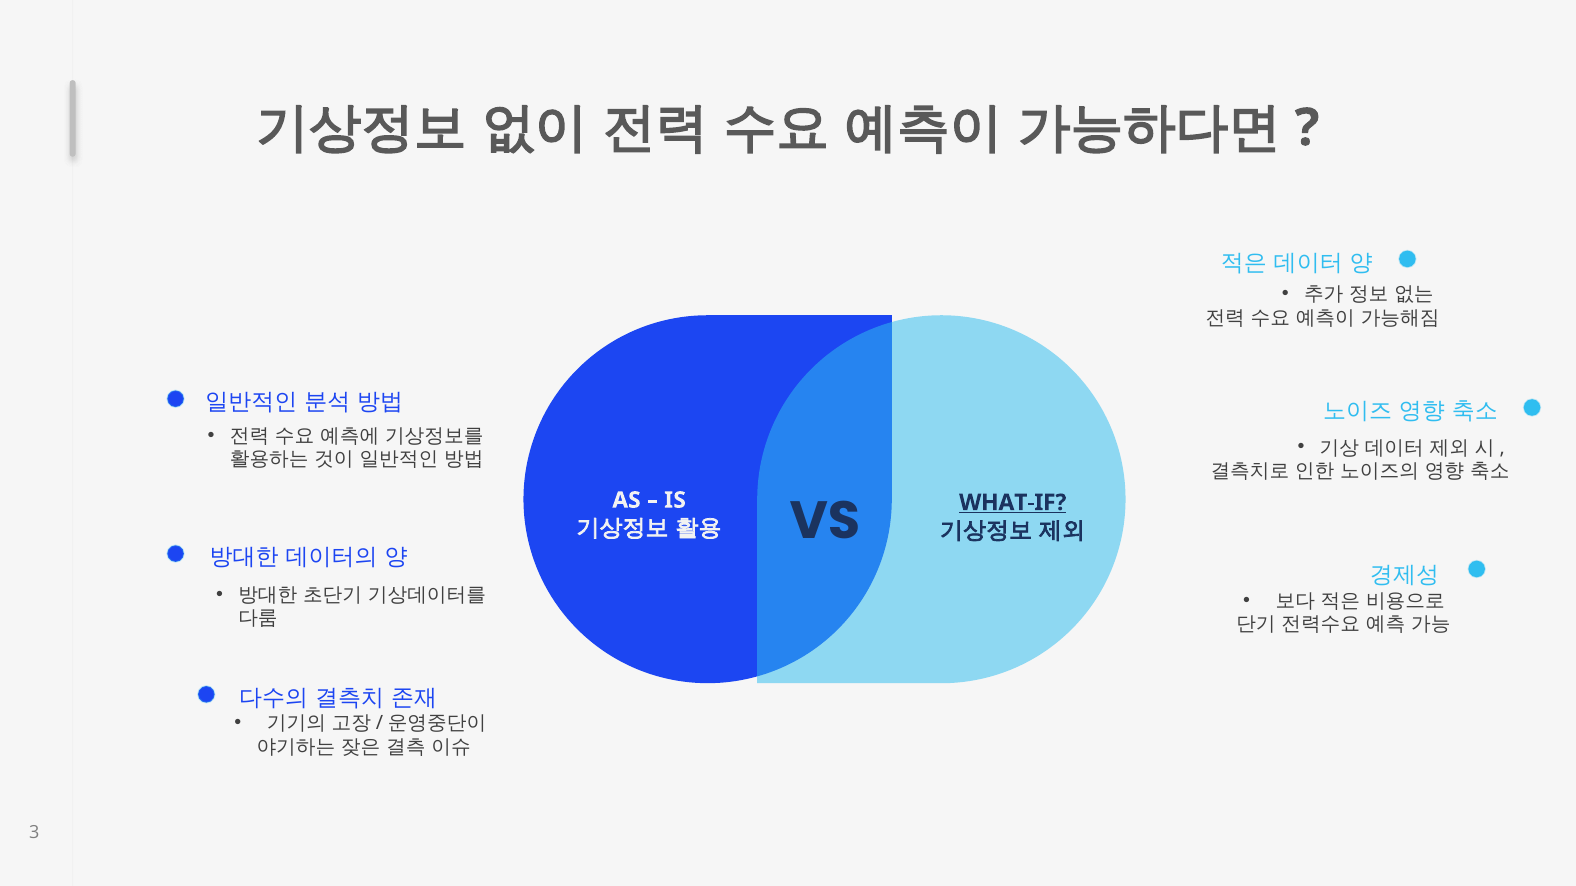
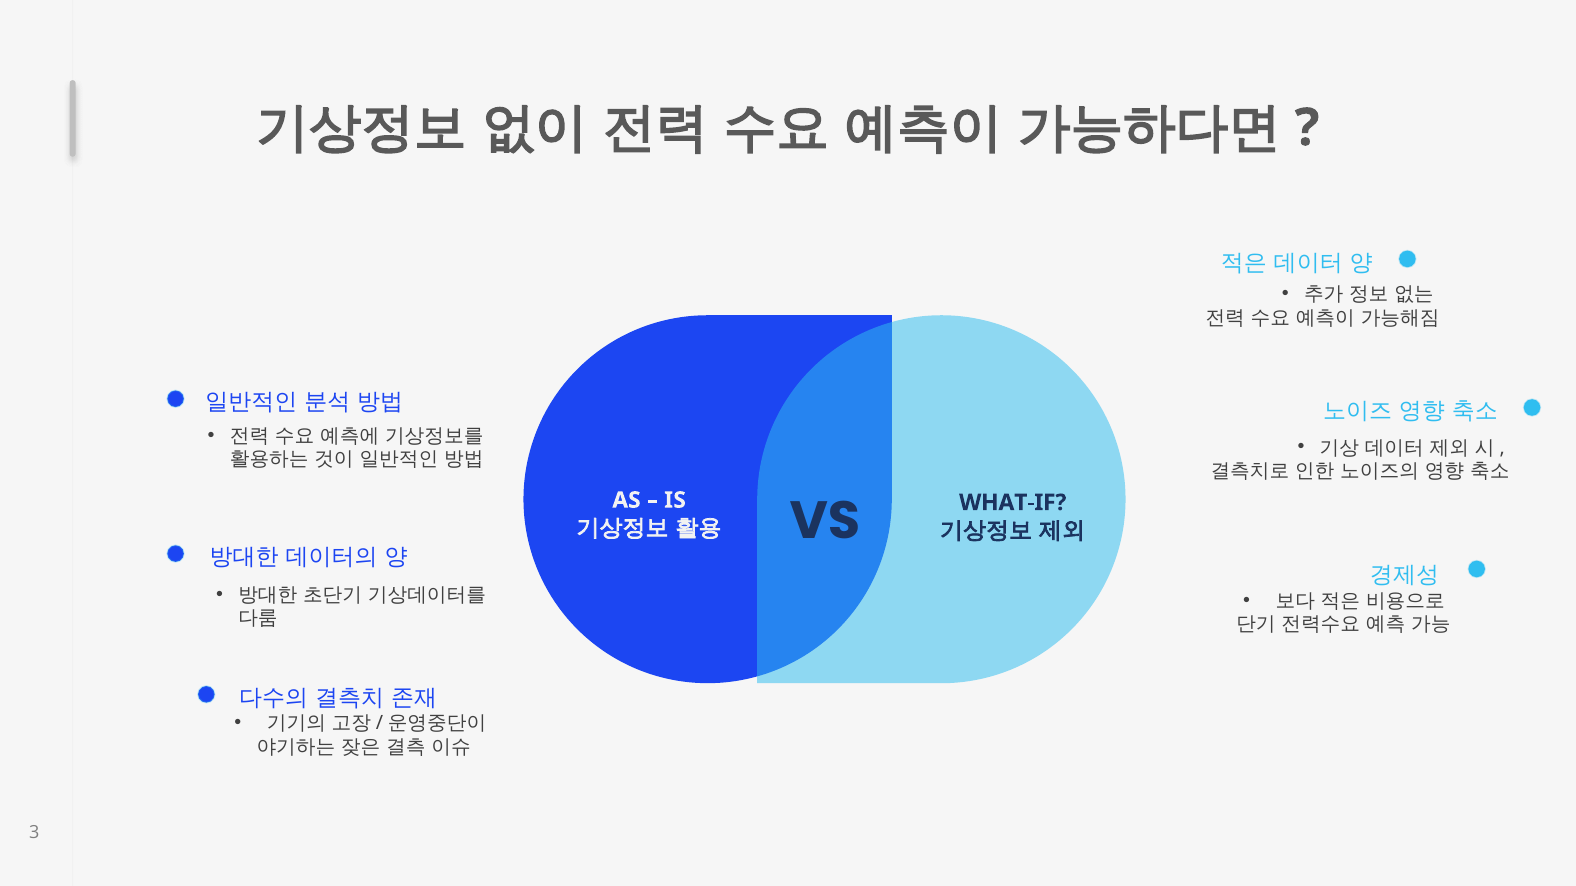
WHAT-IF underline: present -> none (1013, 503)
